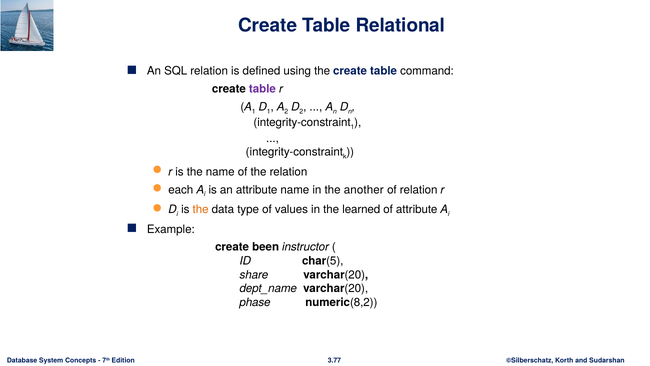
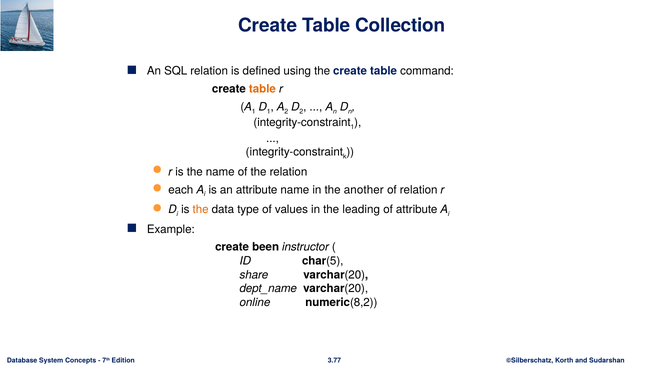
Relational: Relational -> Collection (400, 25)
table colour: purple -> orange (262, 89)
learned: learned -> leading (361, 209)
phase: phase -> online (255, 302)
